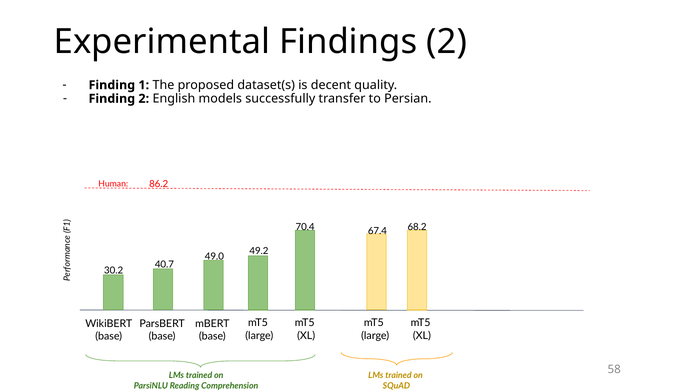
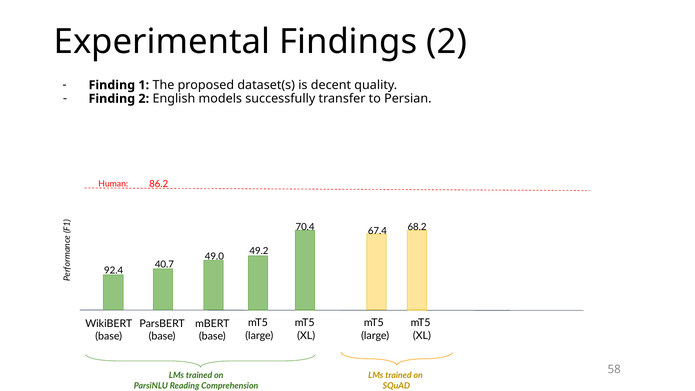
30.2: 30.2 -> 92.4 (114, 270)
